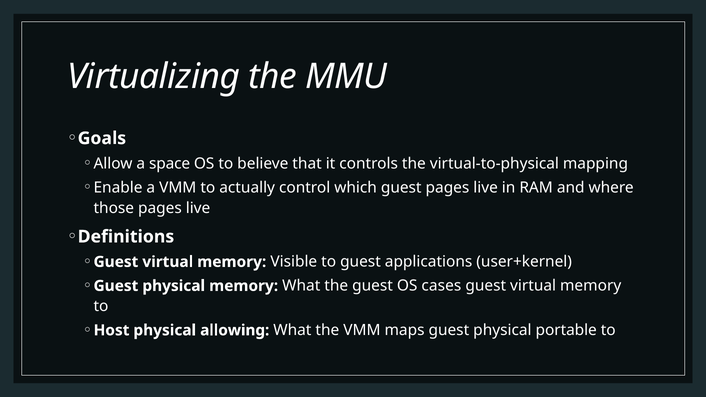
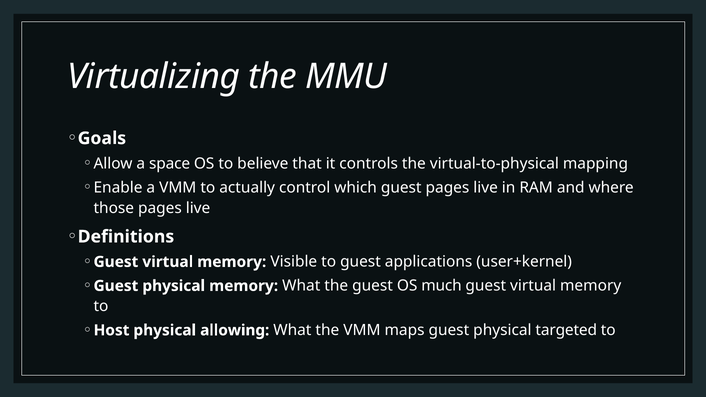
cases: cases -> much (442, 286)
portable: portable -> targeted (566, 330)
